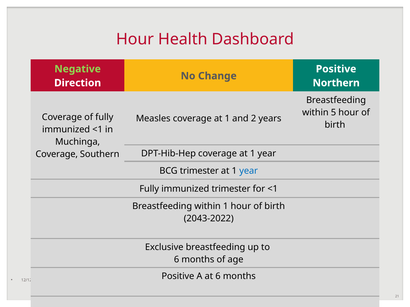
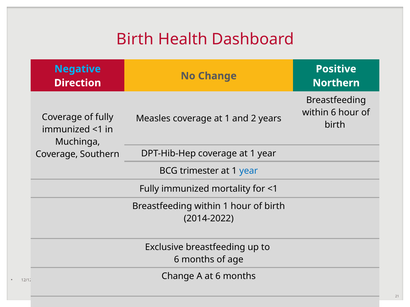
Hour: Hour -> Birth (135, 39)
Negative colour: light green -> light blue (78, 69)
within 5: 5 -> 6 (334, 113)
immunized trimester: trimester -> mortality (231, 189)
2043-2022: 2043-2022 -> 2014-2022 (209, 219)
Positive: Positive -> Change (178, 277)
